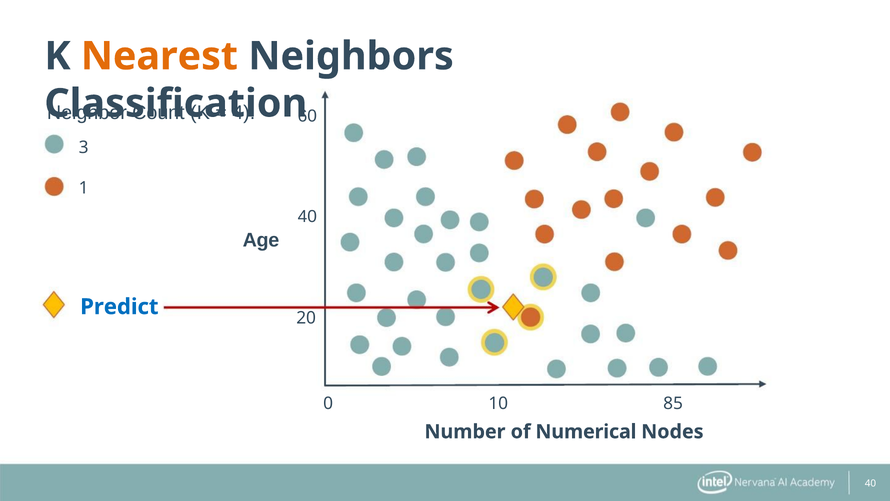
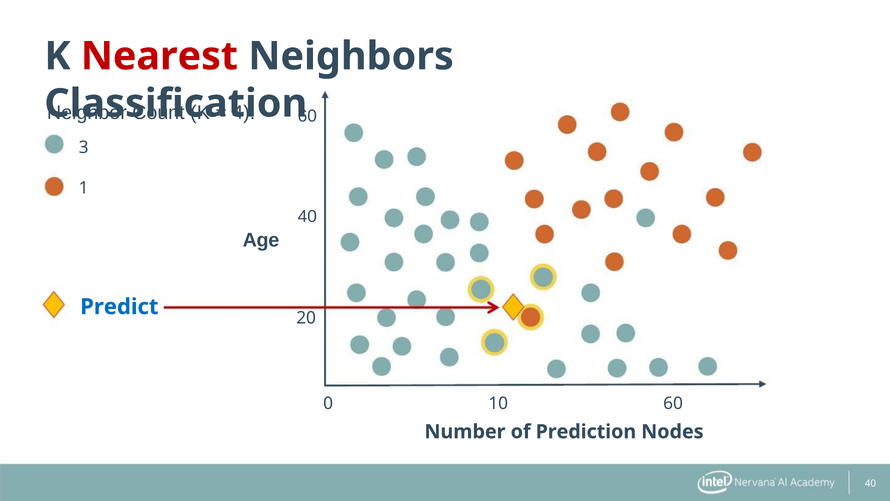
Nearest colour: orange -> red (159, 56)
10 85: 85 -> 60 (673, 403)
Numerical: Numerical -> Prediction (586, 431)
